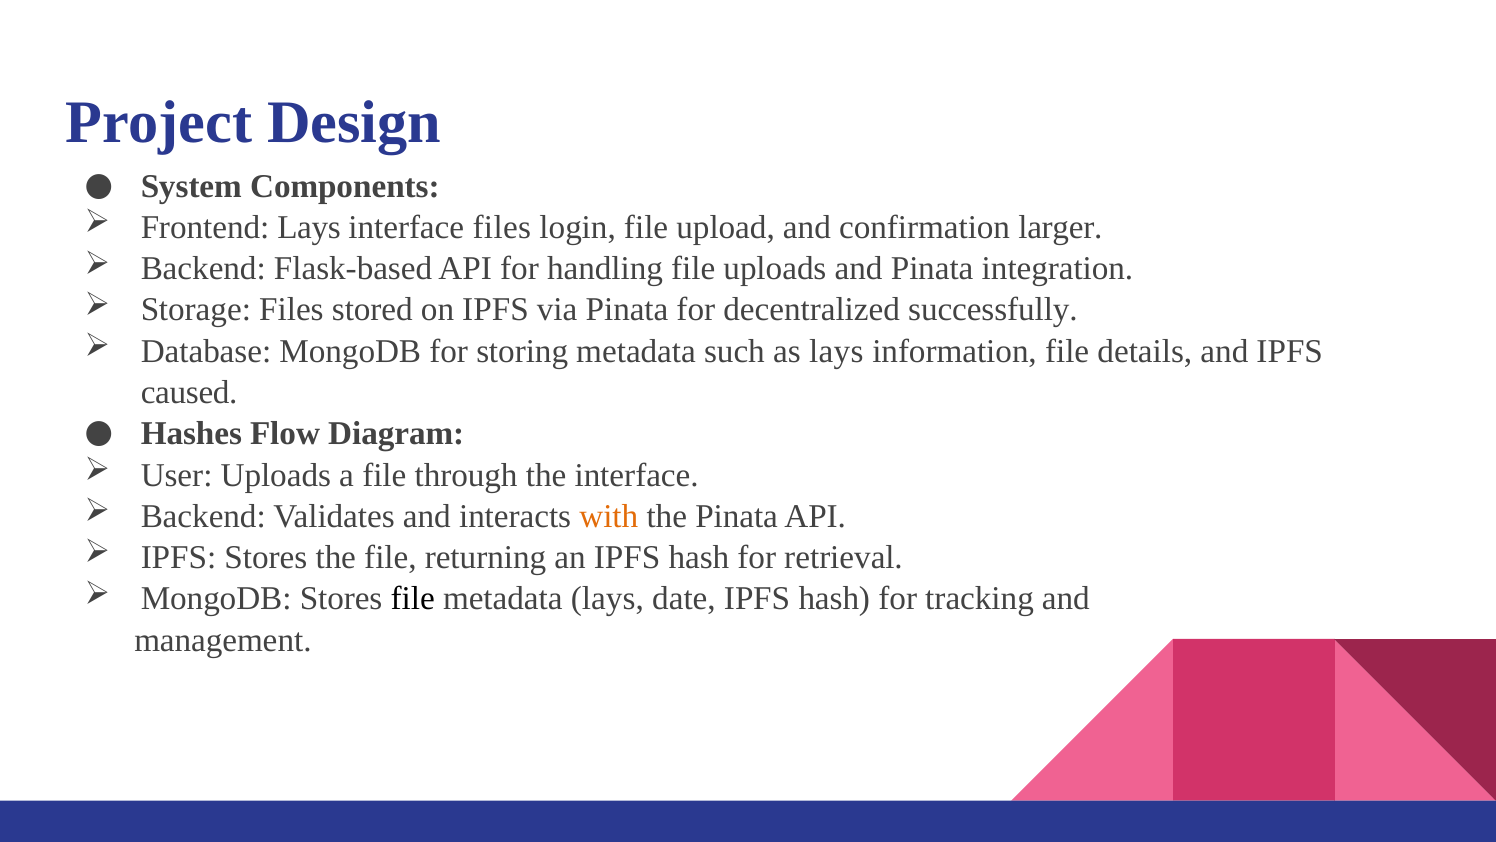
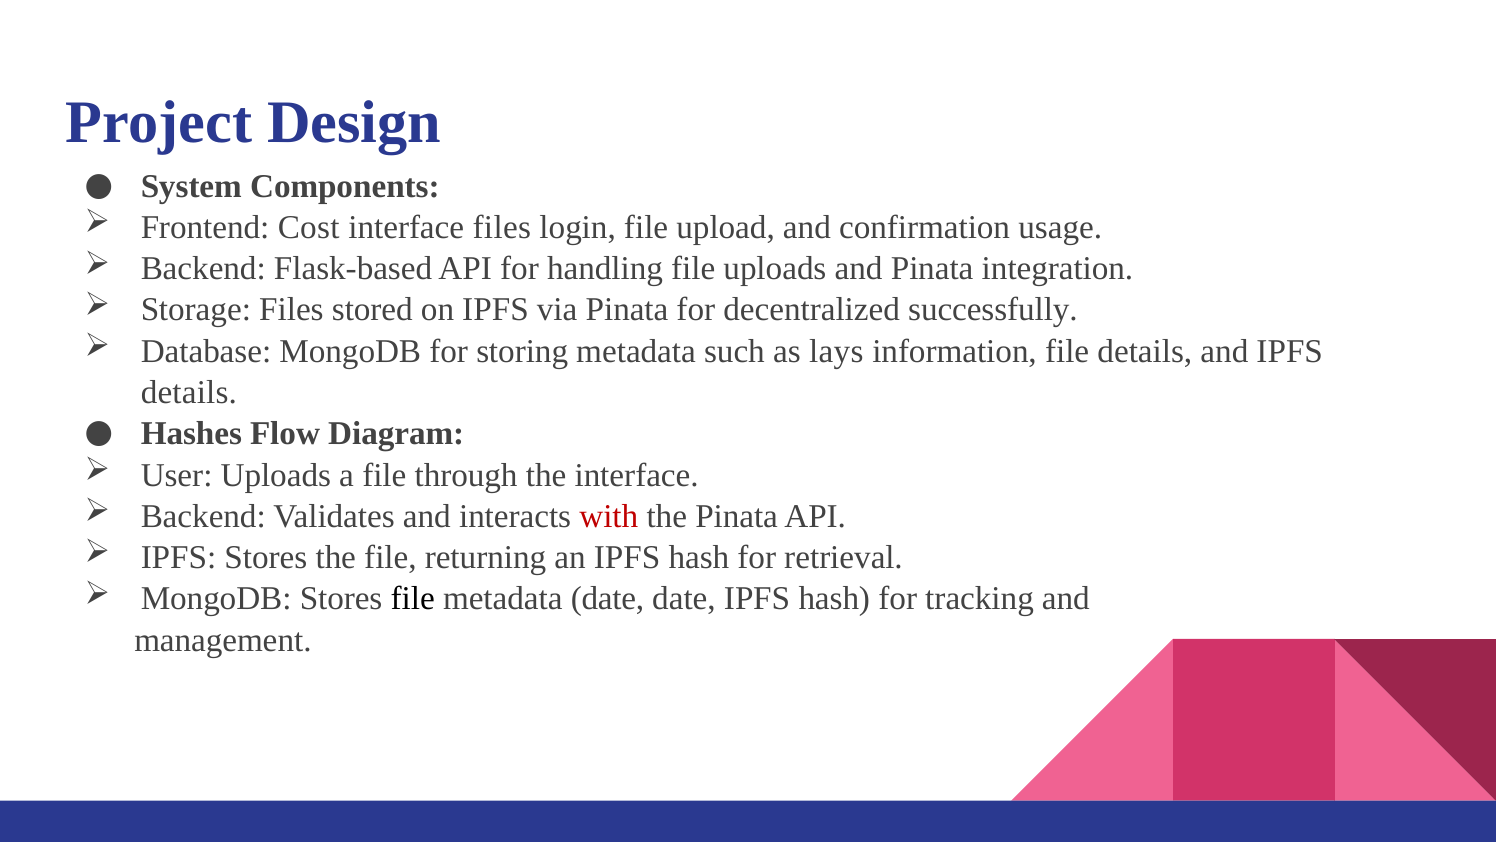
Frontend Lays: Lays -> Cost (309, 227)
larger: larger -> usage (1060, 227)
caused: caused -> details (189, 392)
with colour: orange -> red (609, 516)
metadata lays: lays -> date (608, 598)
